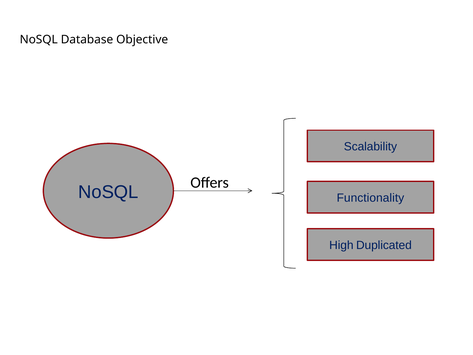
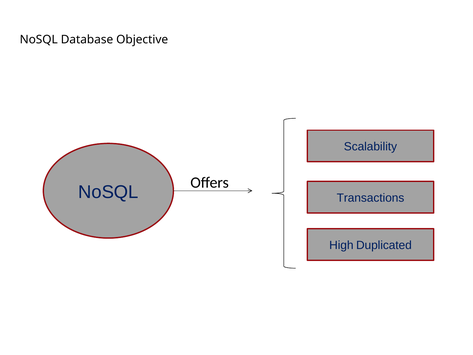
Functionality: Functionality -> Transactions (370, 198)
